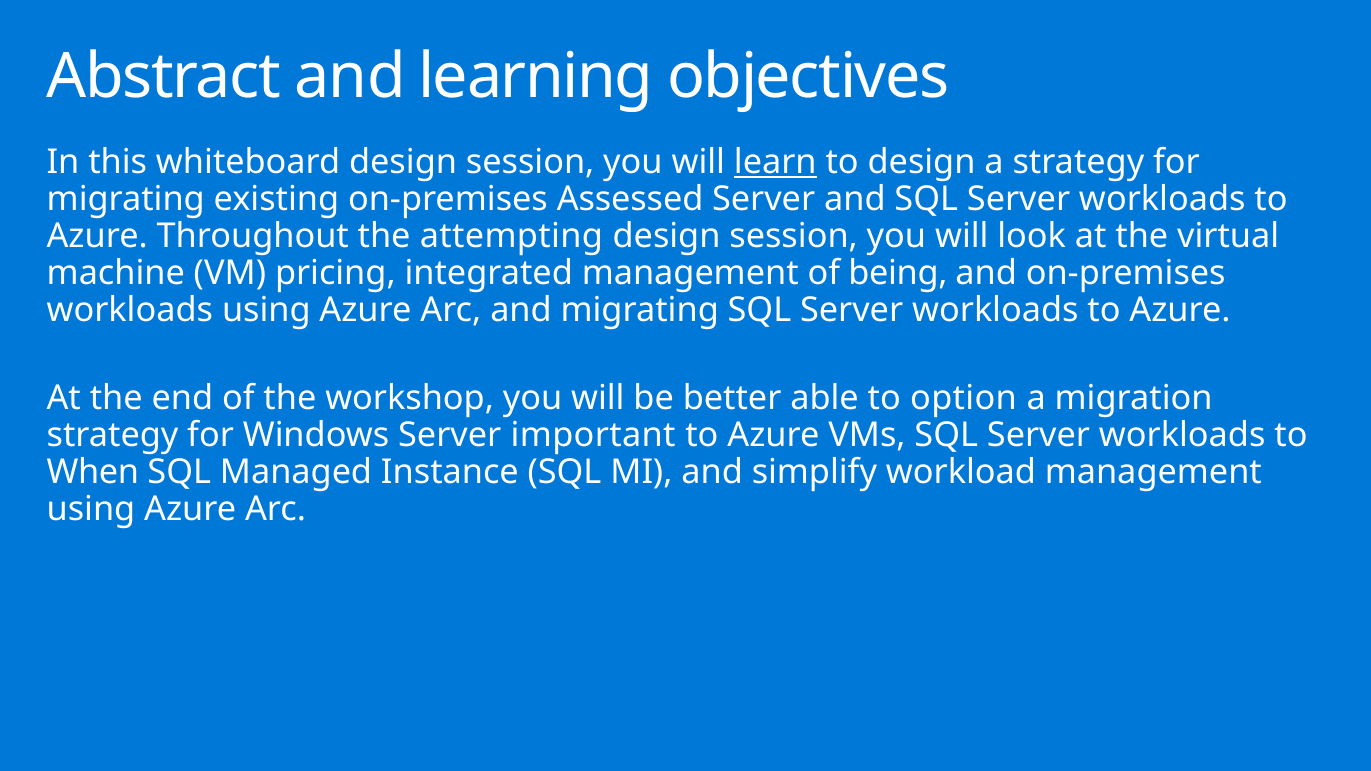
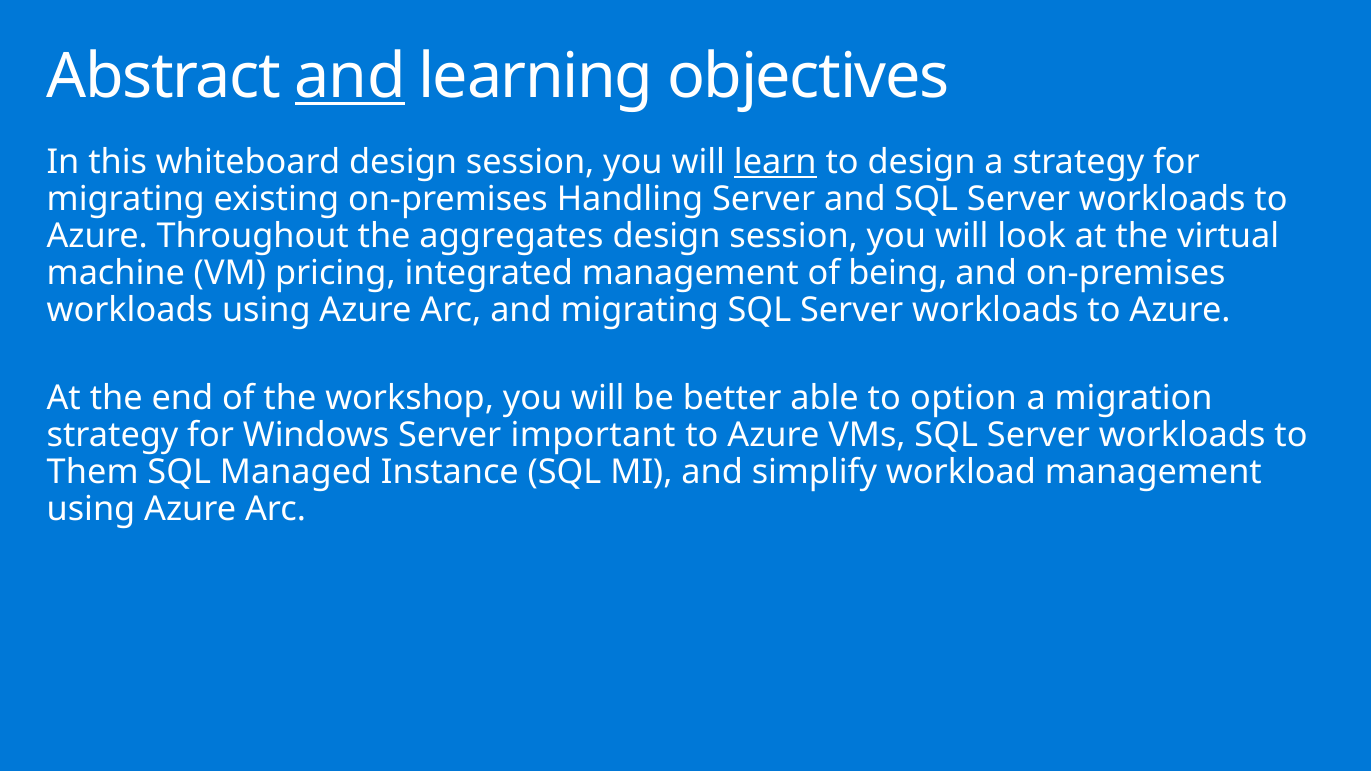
and underline: none -> present (350, 76)
Assessed: Assessed -> Handling (630, 199)
attempting: attempting -> aggregates (512, 236)
When: When -> Them (93, 472)
